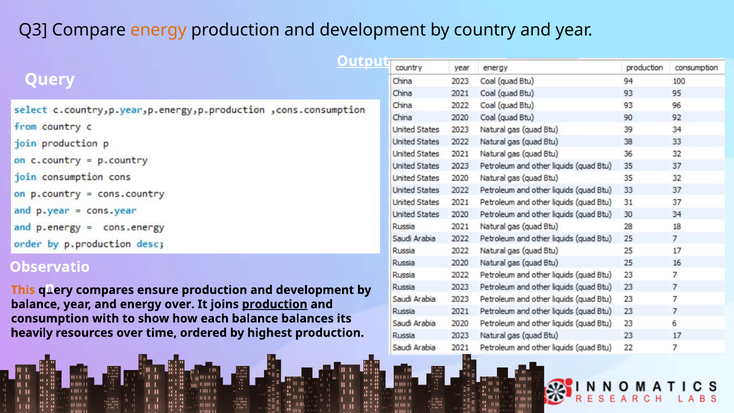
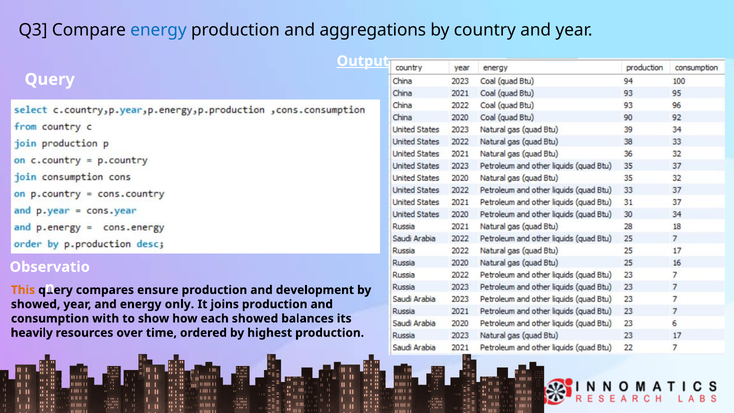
energy colour: orange -> blue (159, 30)
development: development -> aggregations (373, 30)
balance: balance -> showed (36, 304)
energy over: over -> only (179, 304)
production underline: present -> none (275, 304)
each balance: balance -> showed (255, 318)
